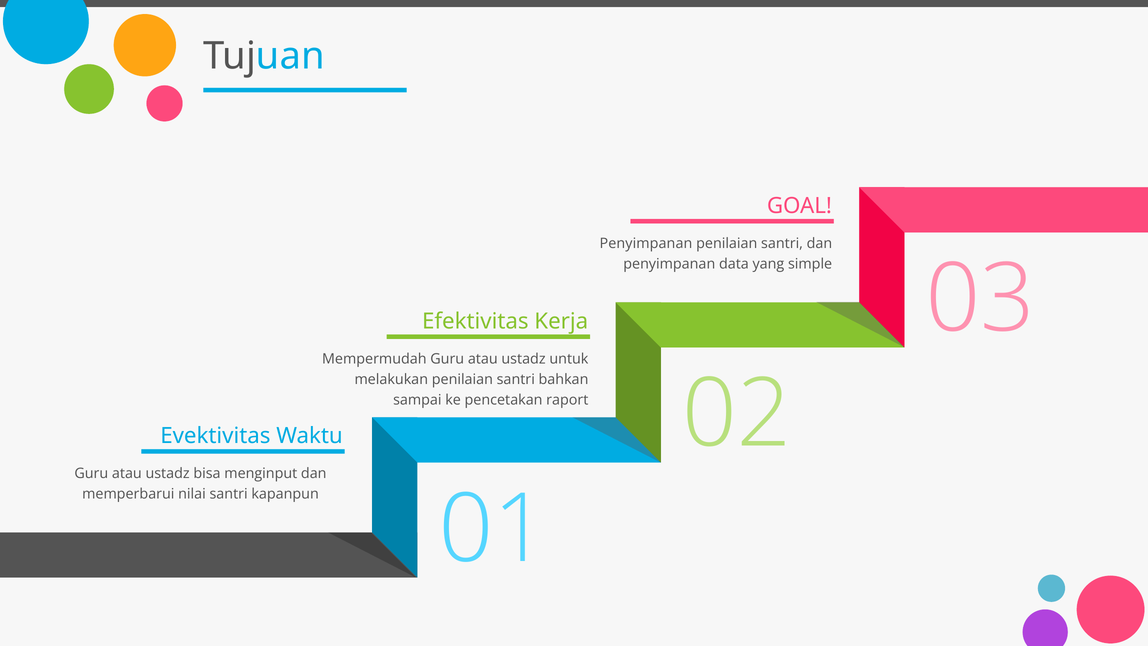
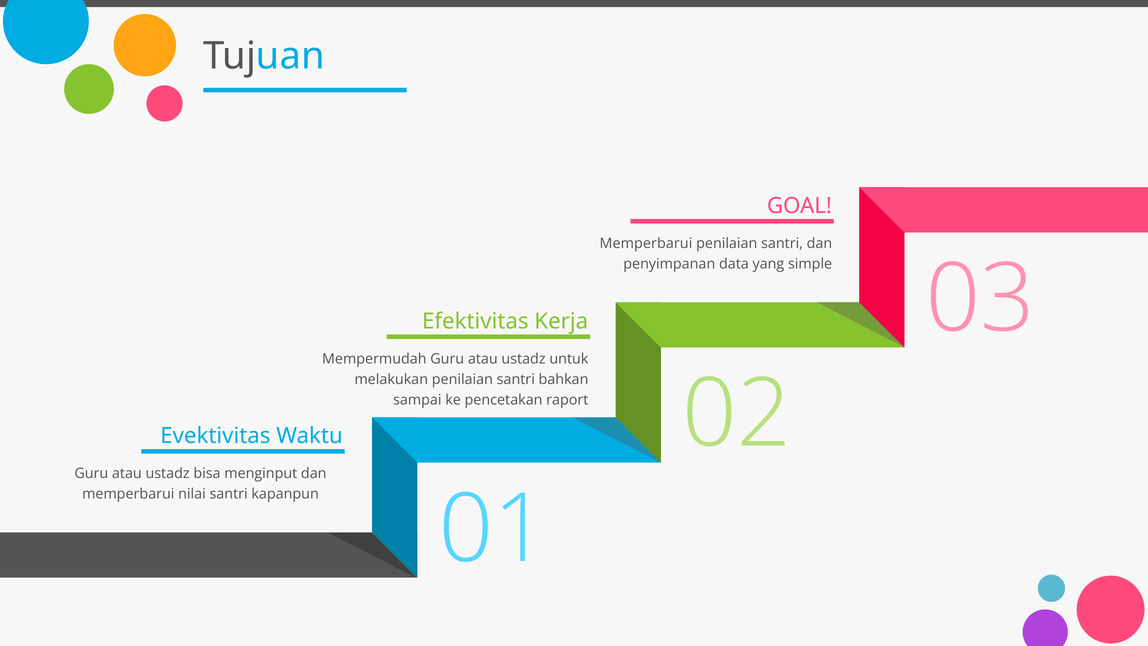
Penyimpanan: Penyimpanan -> Memperbarui (646, 243)
